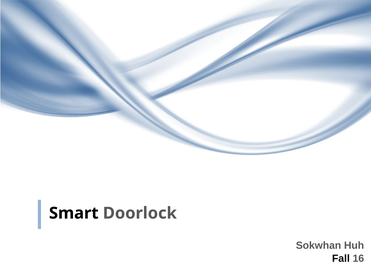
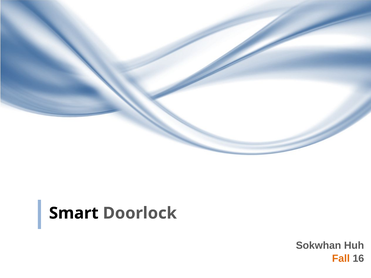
Fall colour: black -> orange (341, 259)
